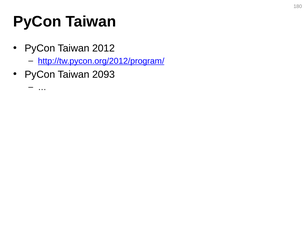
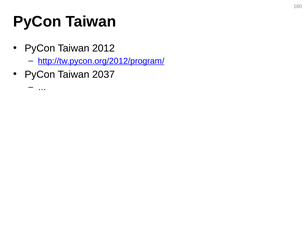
2093: 2093 -> 2037 (104, 74)
